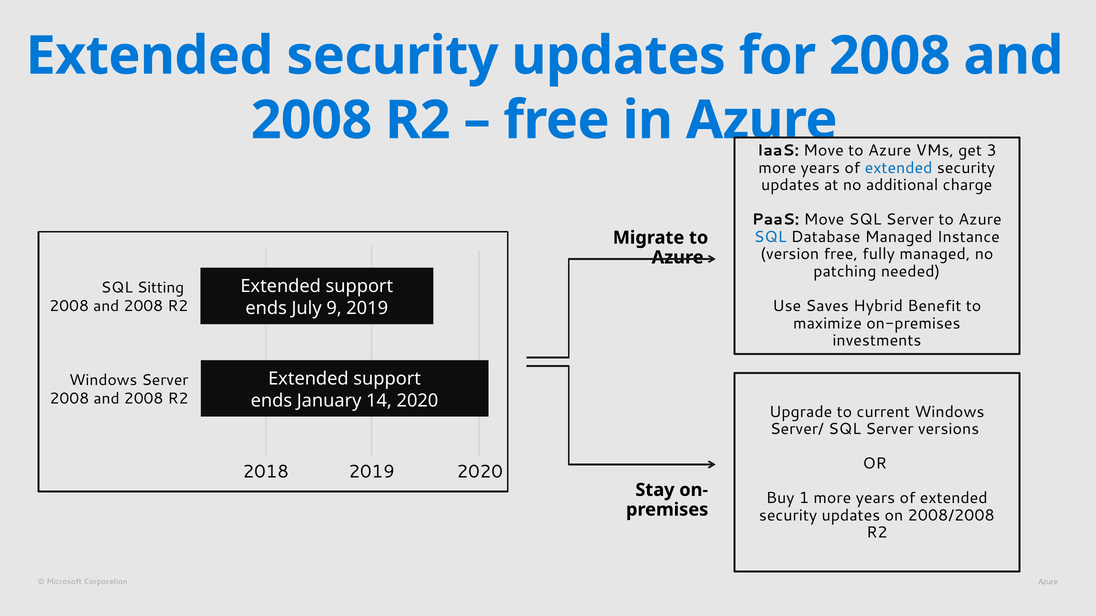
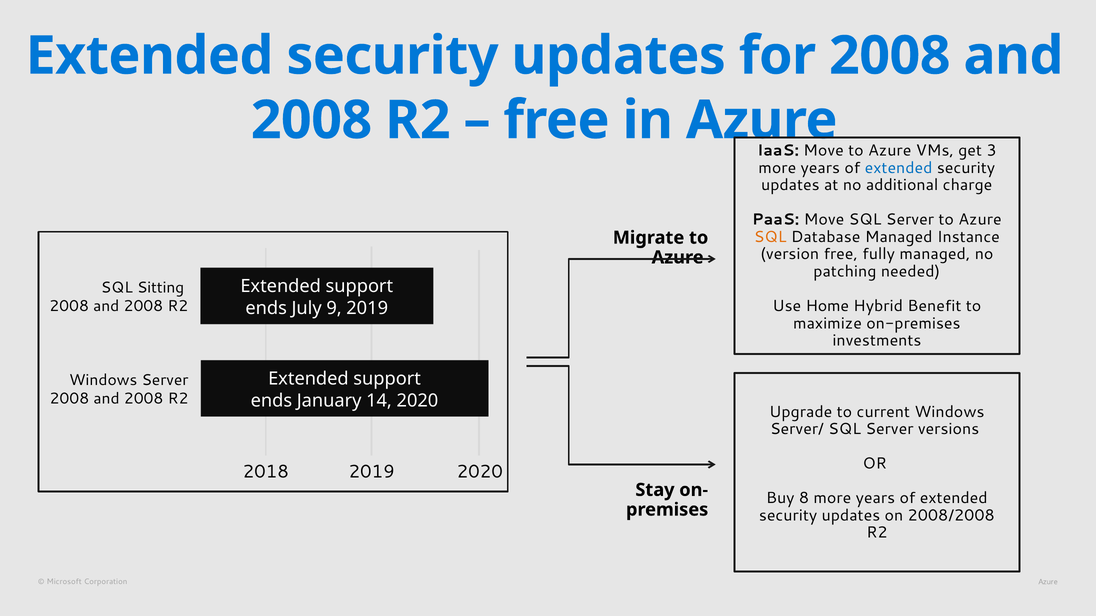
SQL colour: blue -> orange (770, 237)
Saves: Saves -> Home (827, 306)
1: 1 -> 8 (804, 499)
